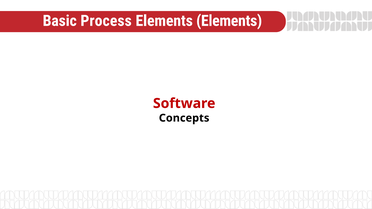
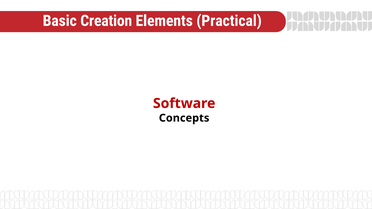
Process: Process -> Creation (106, 21)
Elements Elements: Elements -> Practical (229, 21)
